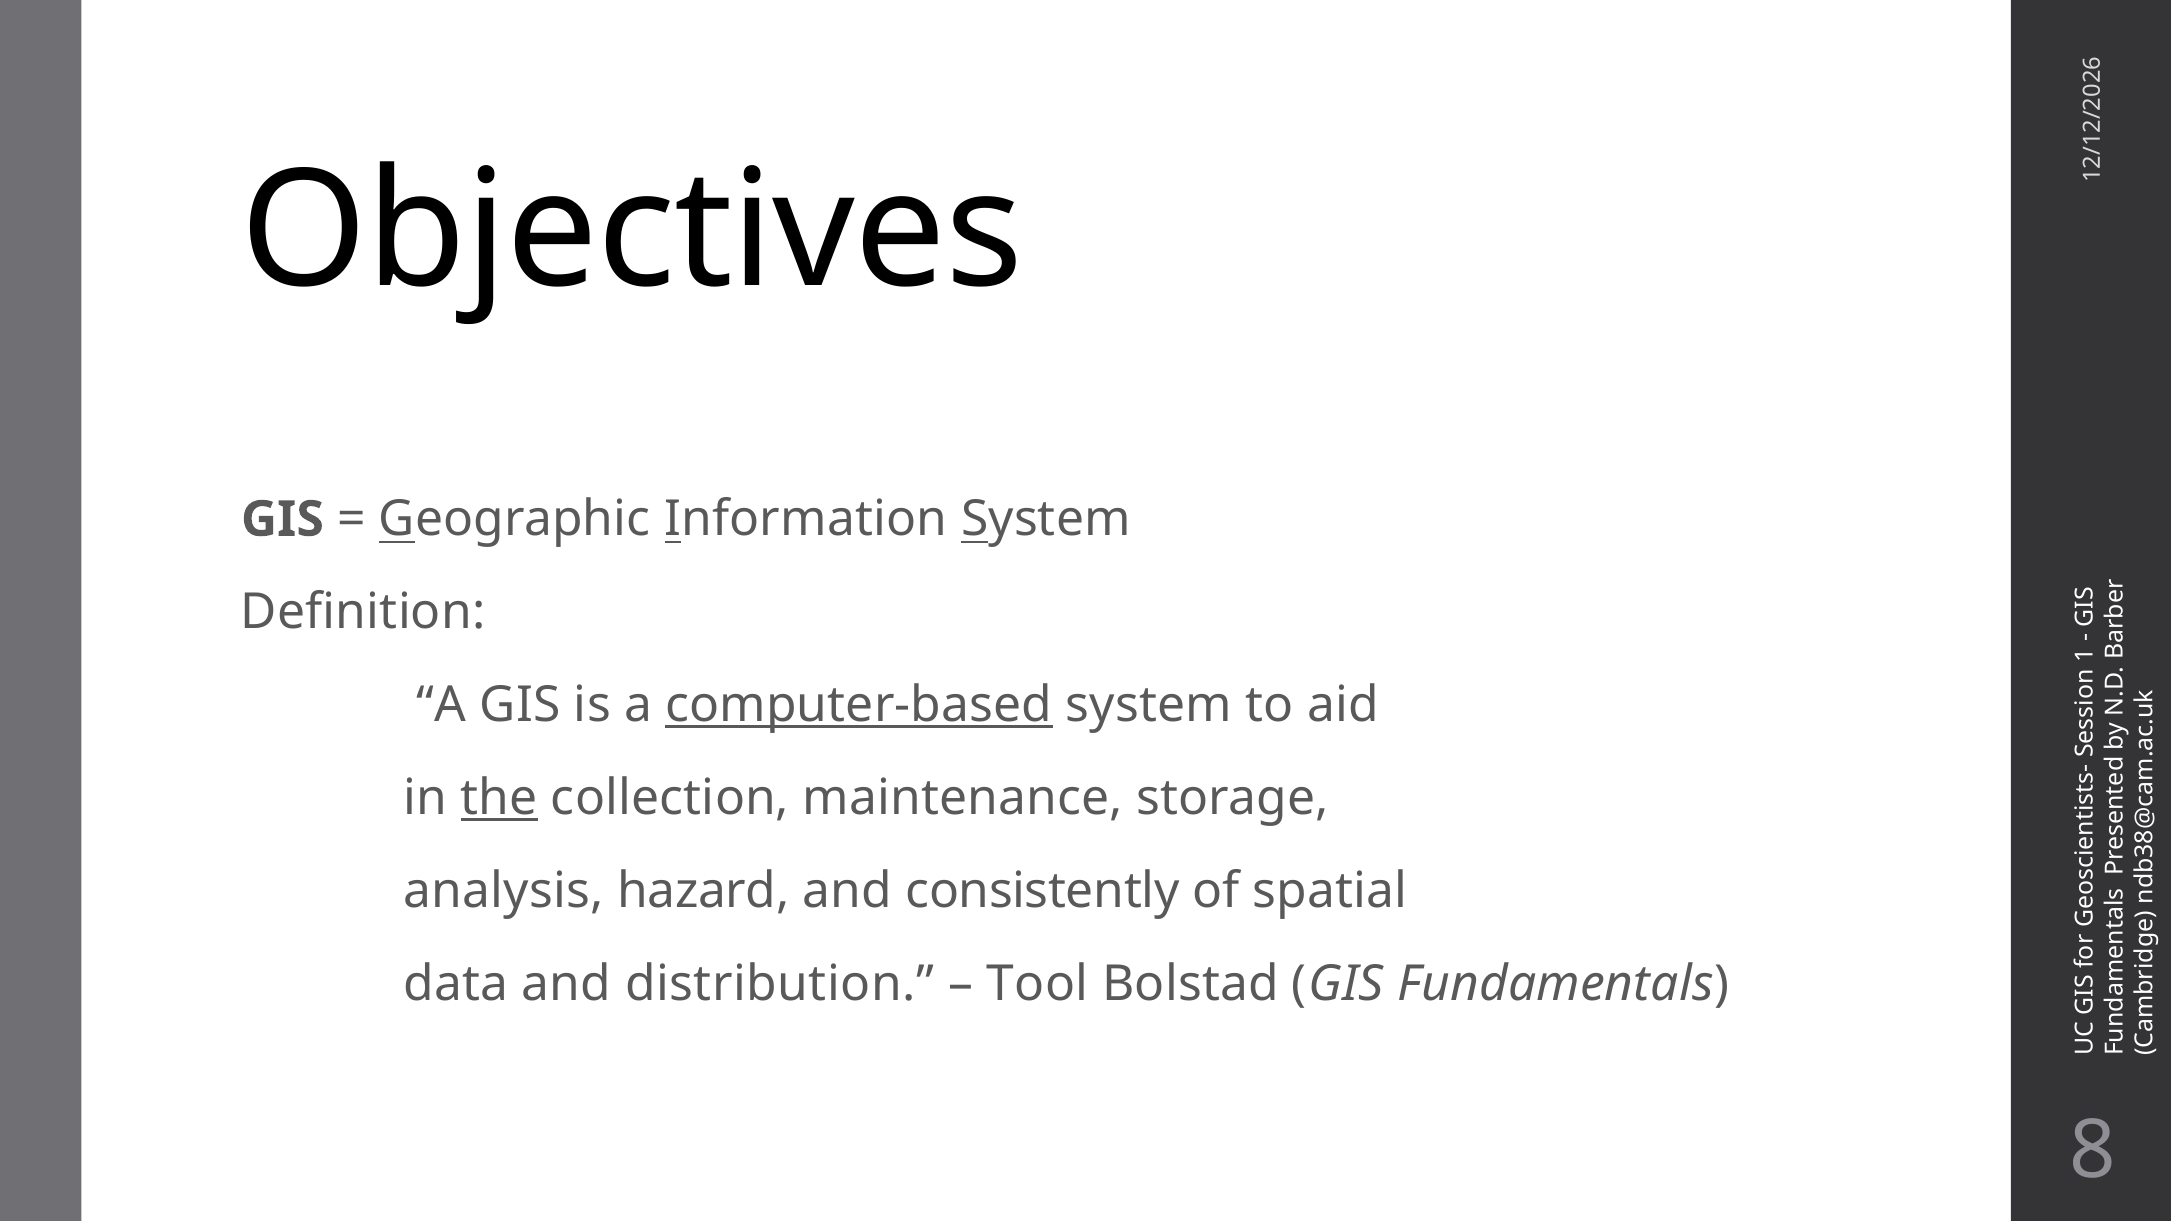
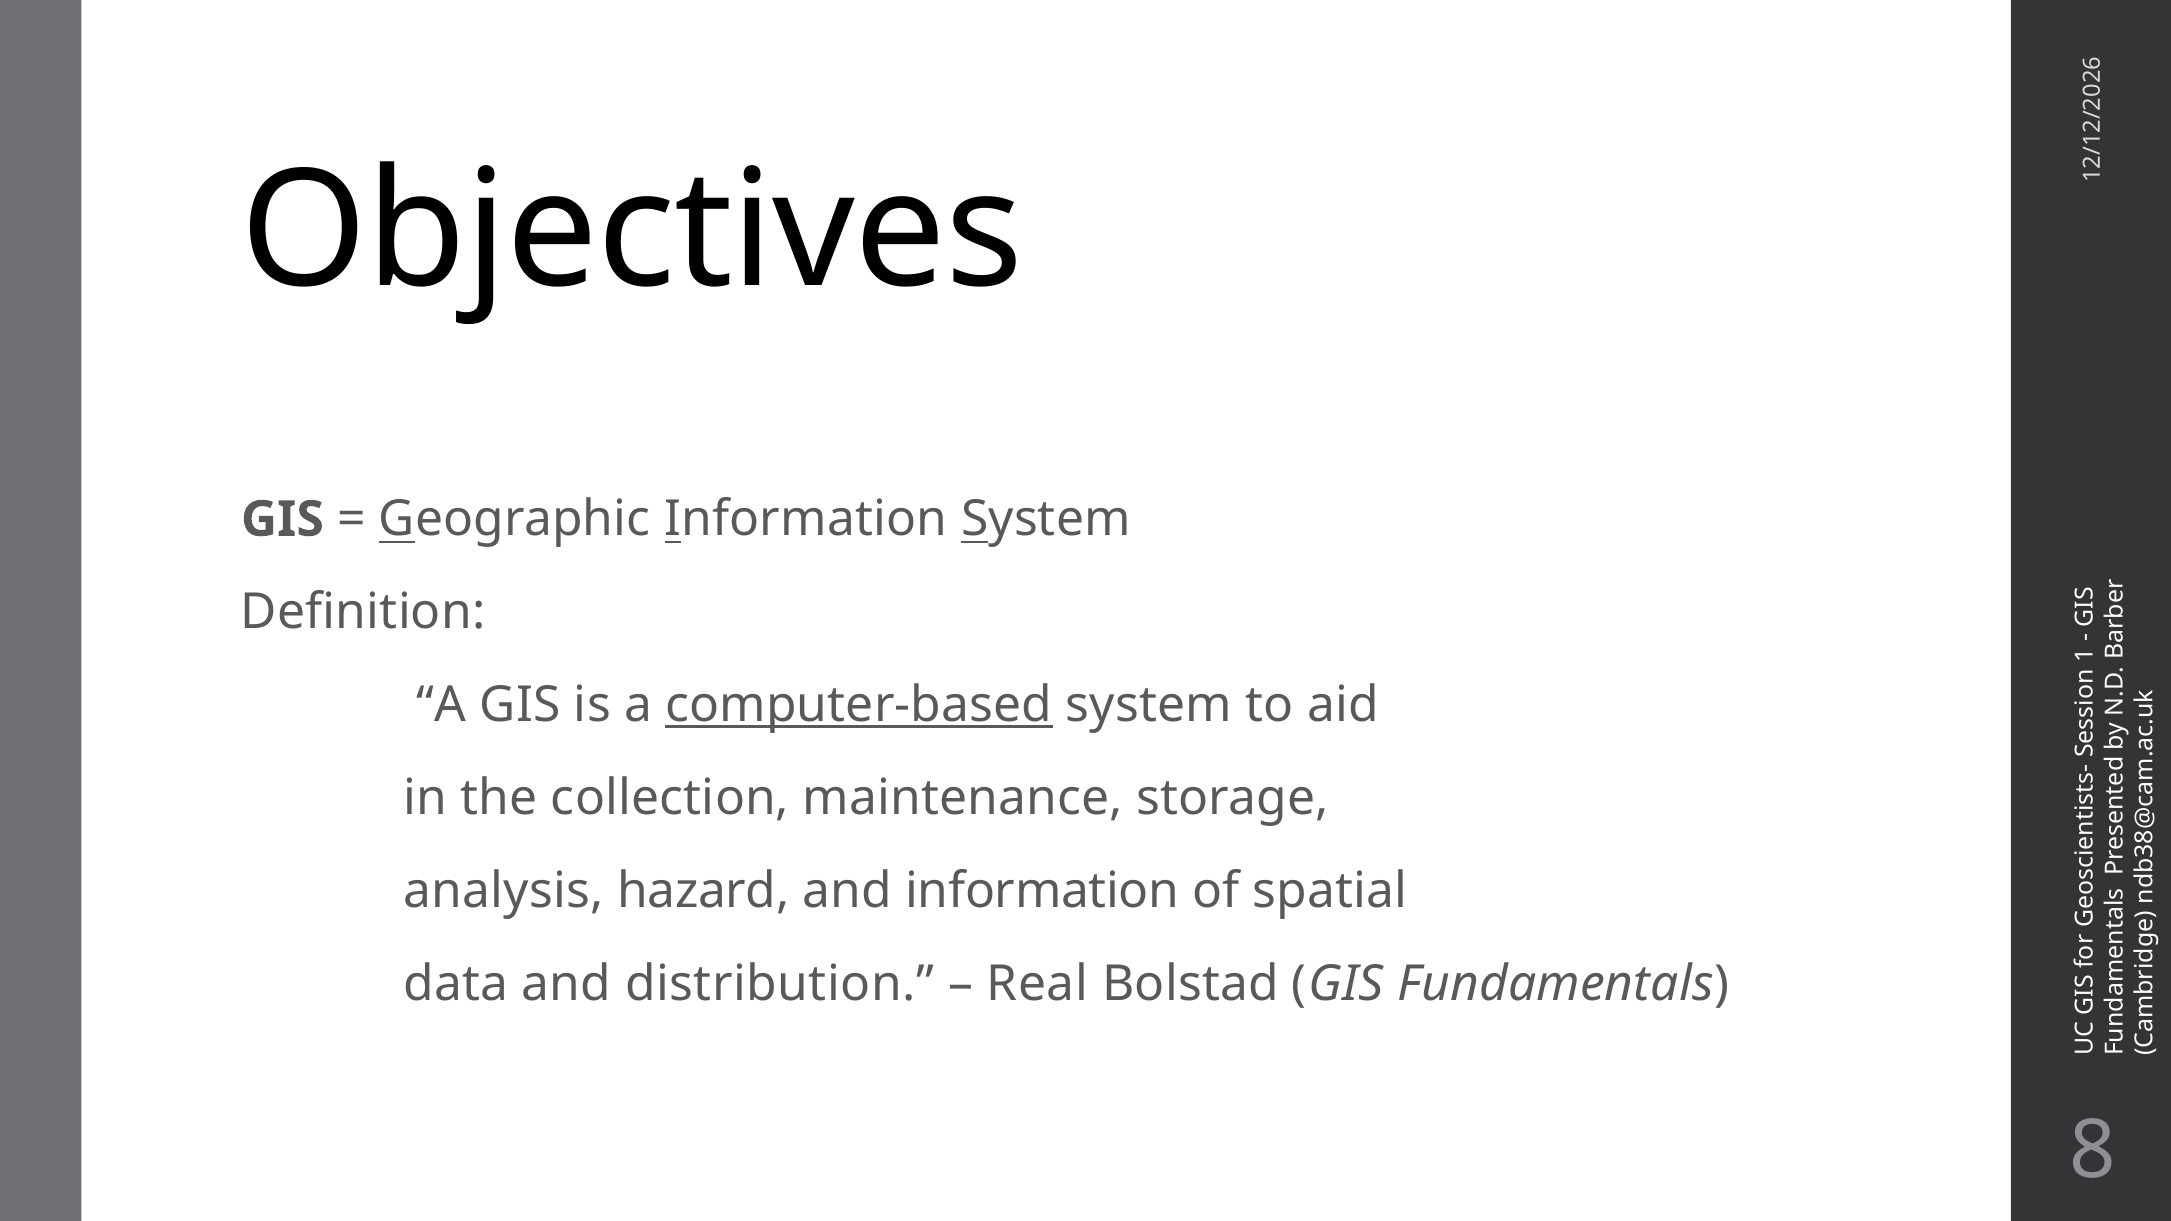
the underline: present -> none (499, 798)
and consistently: consistently -> information (1042, 891)
Tool: Tool -> Real (1038, 984)
